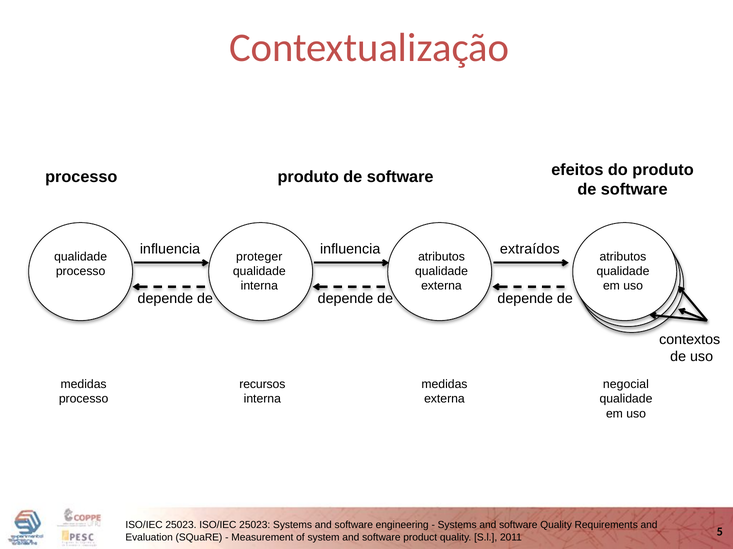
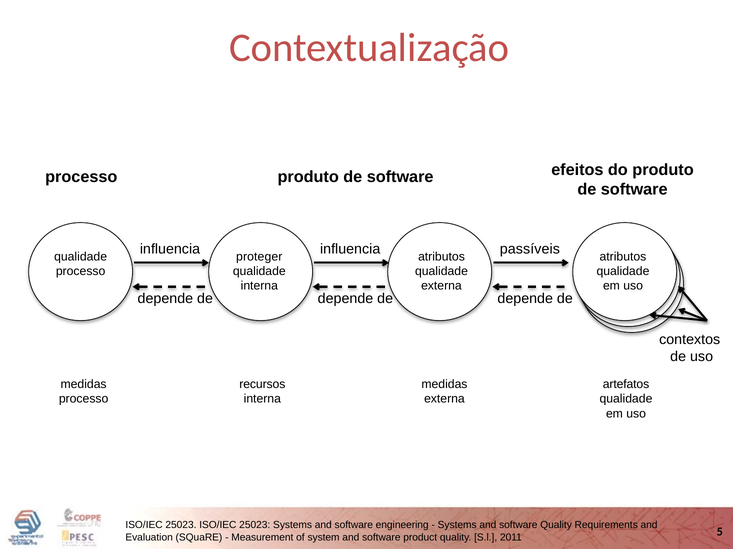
extraídos: extraídos -> passíveis (530, 249)
negocial: negocial -> artefatos (626, 385)
